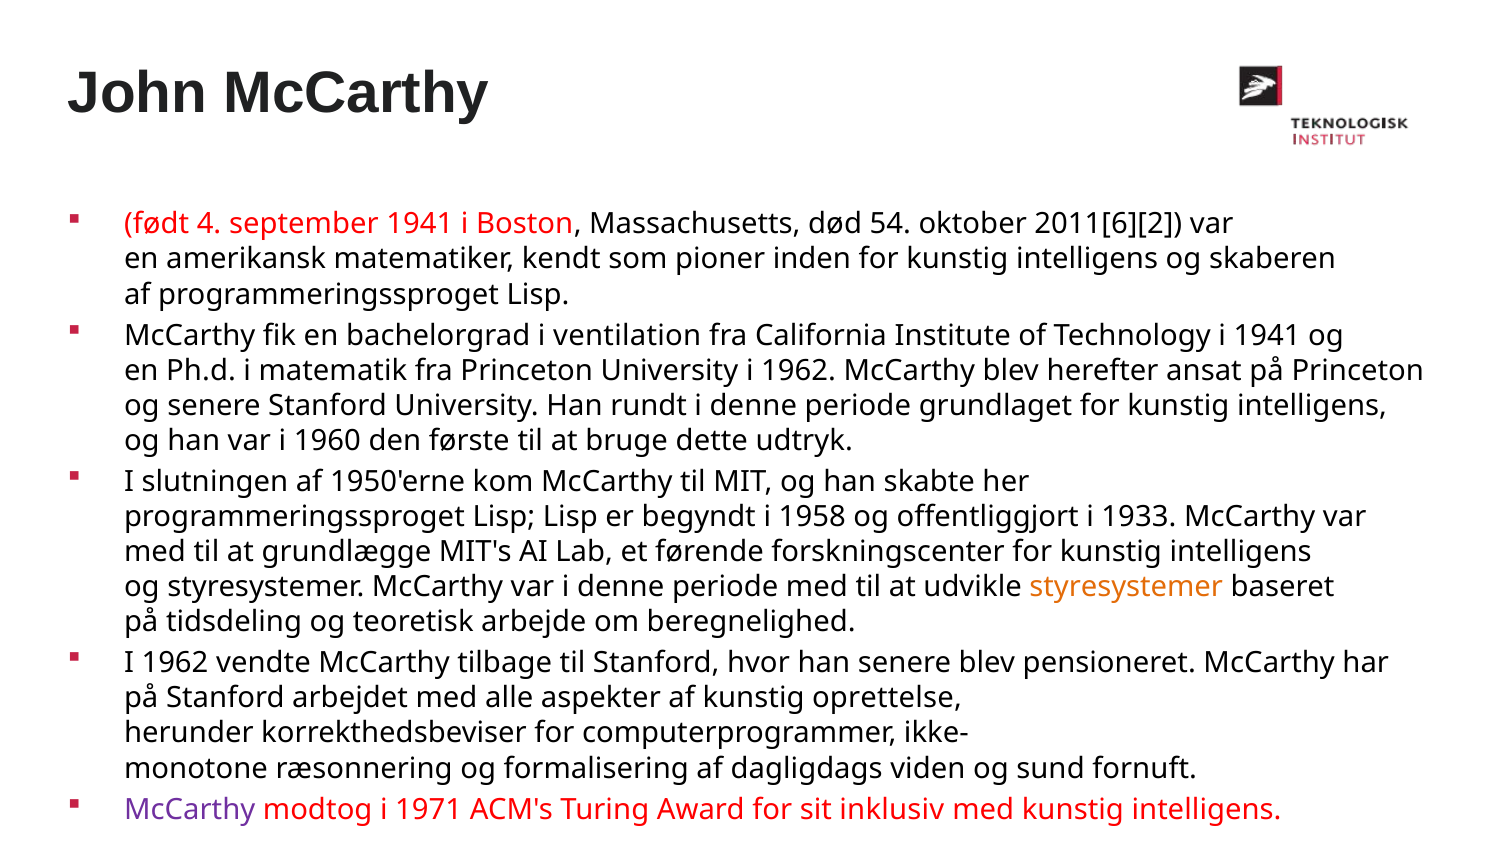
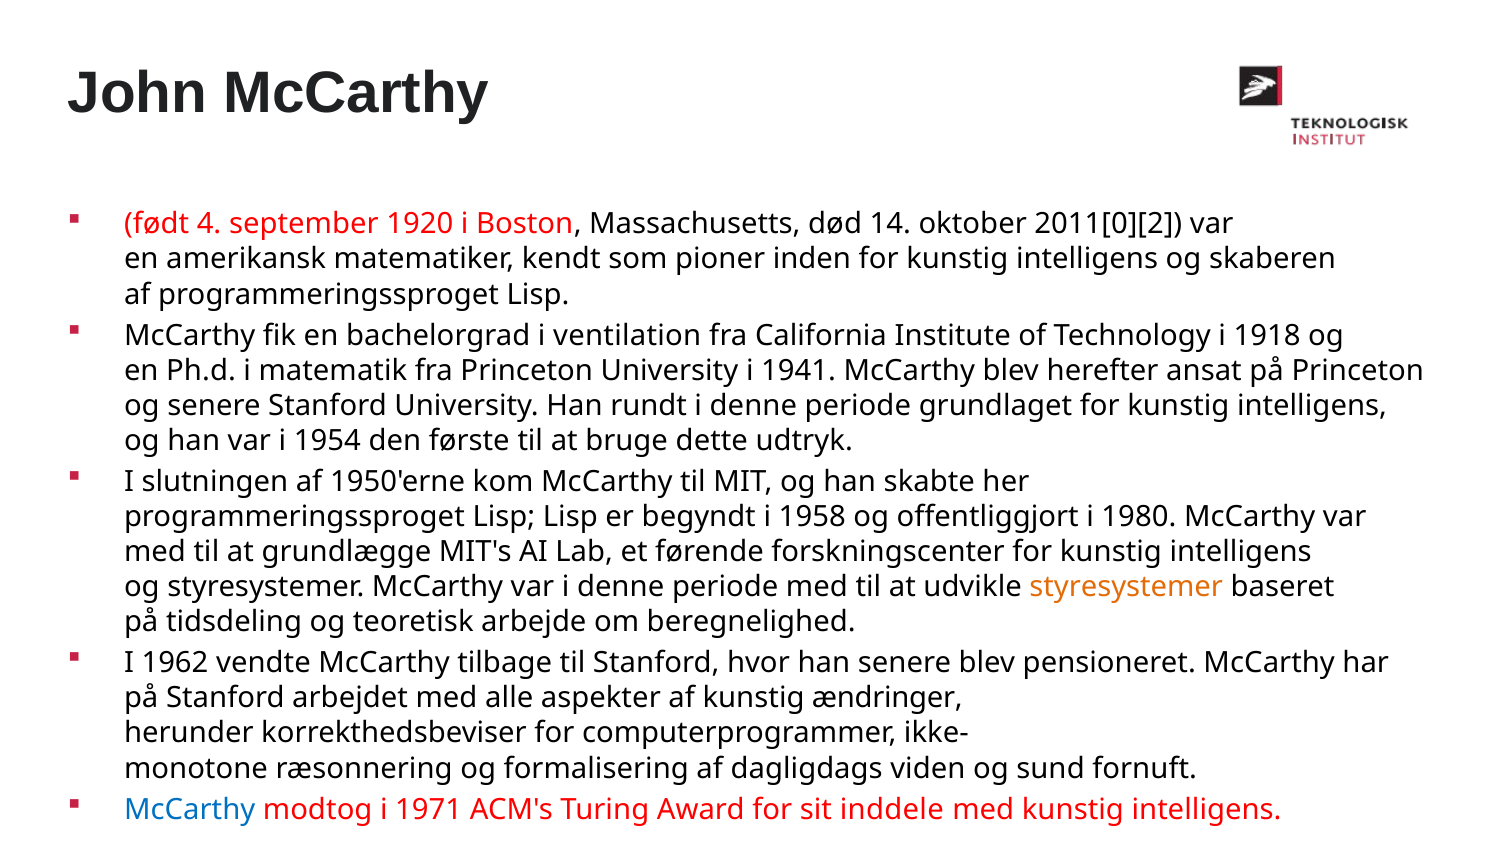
september 1941: 1941 -> 1920 (420, 224)
54: 54 -> 14 (890, 224)
2011[6][2: 2011[6][2 -> 2011[0][2 (1108, 224)
i 1941: 1941 -> 1918 (1267, 335)
University i 1962: 1962 -> 1941 (798, 370)
1960: 1960 -> 1954 (327, 441)
1933: 1933 -> 1980 (1139, 517)
oprettelse: oprettelse -> ændringer (887, 698)
McCarthy colour: purple -> blue (190, 809)
inklusiv: inklusiv -> inddele (892, 809)
